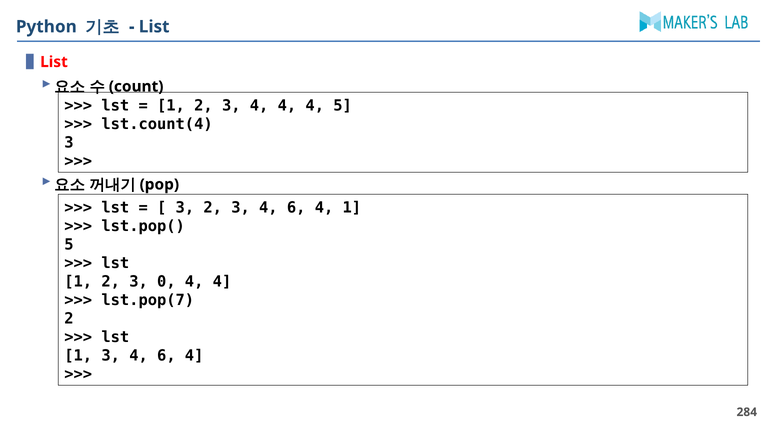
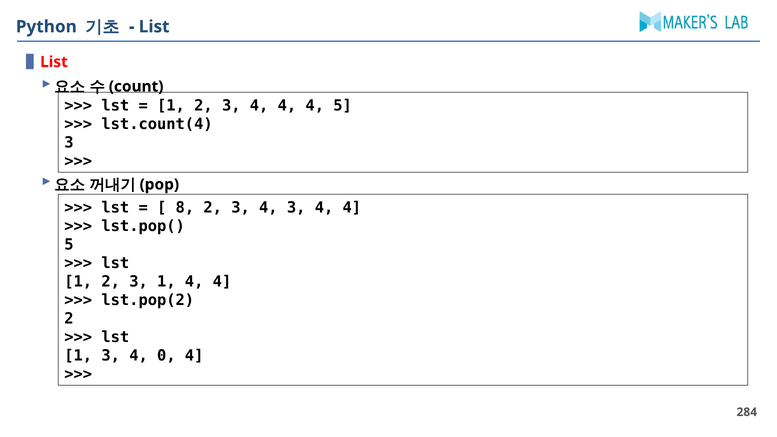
3: 3 -> 8 (185, 208)
2 3 4 6: 6 -> 3 (296, 208)
1: 1 -> 4 (352, 208)
3 0: 0 -> 1 (166, 282)
lst.pop(7: lst.pop(7 -> lst.pop(2 (148, 300)
1 3 4 6: 6 -> 0 (166, 356)
